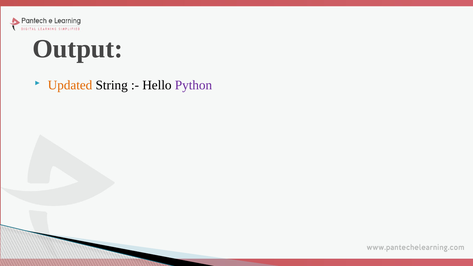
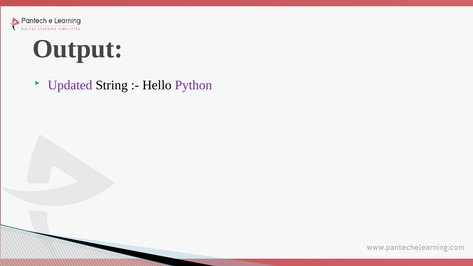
Updated colour: orange -> purple (70, 85)
